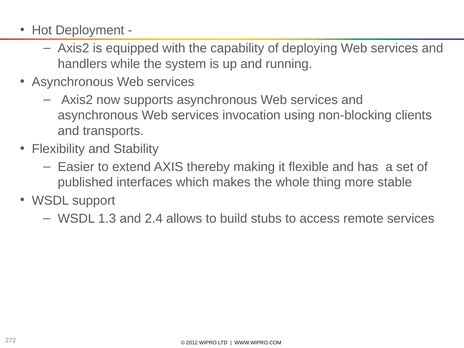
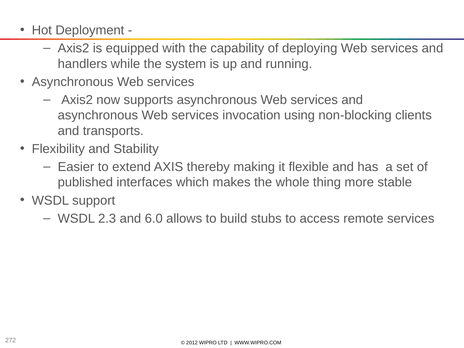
1.3: 1.3 -> 2.3 (107, 218)
2.4: 2.4 -> 6.0 (154, 218)
